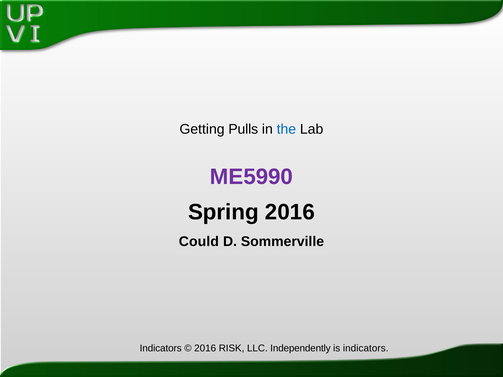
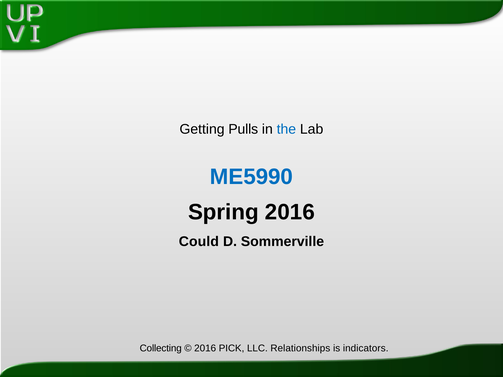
ME5990 colour: purple -> blue (251, 177)
Indicators: Indicators -> Collecting (161, 349)
RISK: RISK -> PICK (232, 349)
Independently: Independently -> Relationships (300, 349)
